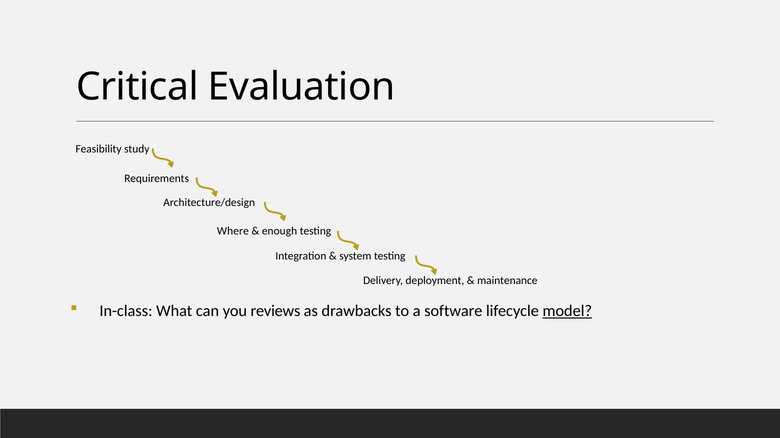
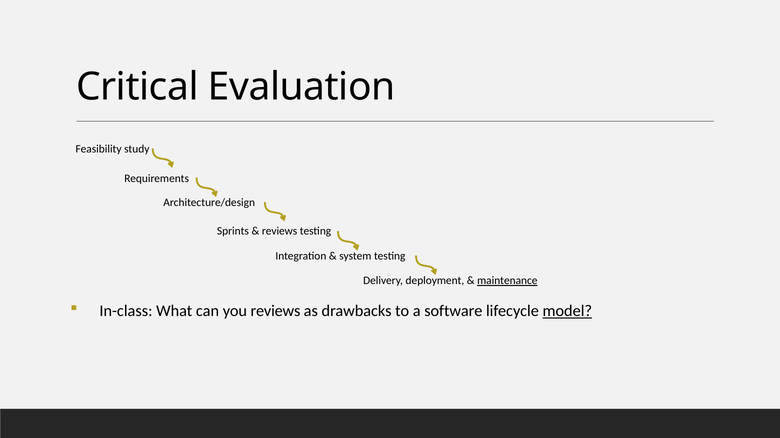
Where: Where -> Sprints (233, 231)
enough: enough -> reviews (280, 231)
maintenance underline: none -> present (507, 281)
